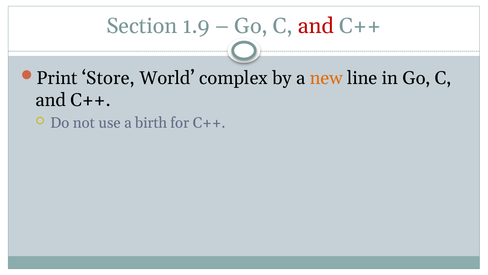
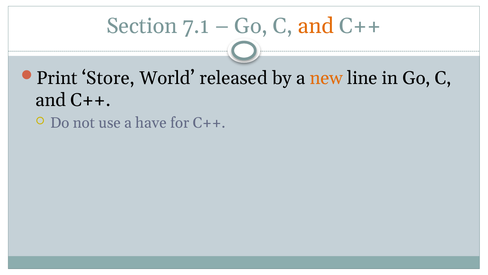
1.9: 1.9 -> 7.1 (196, 26)
and colour: red -> orange (316, 26)
complex: complex -> released (233, 78)
birth: birth -> have (151, 123)
